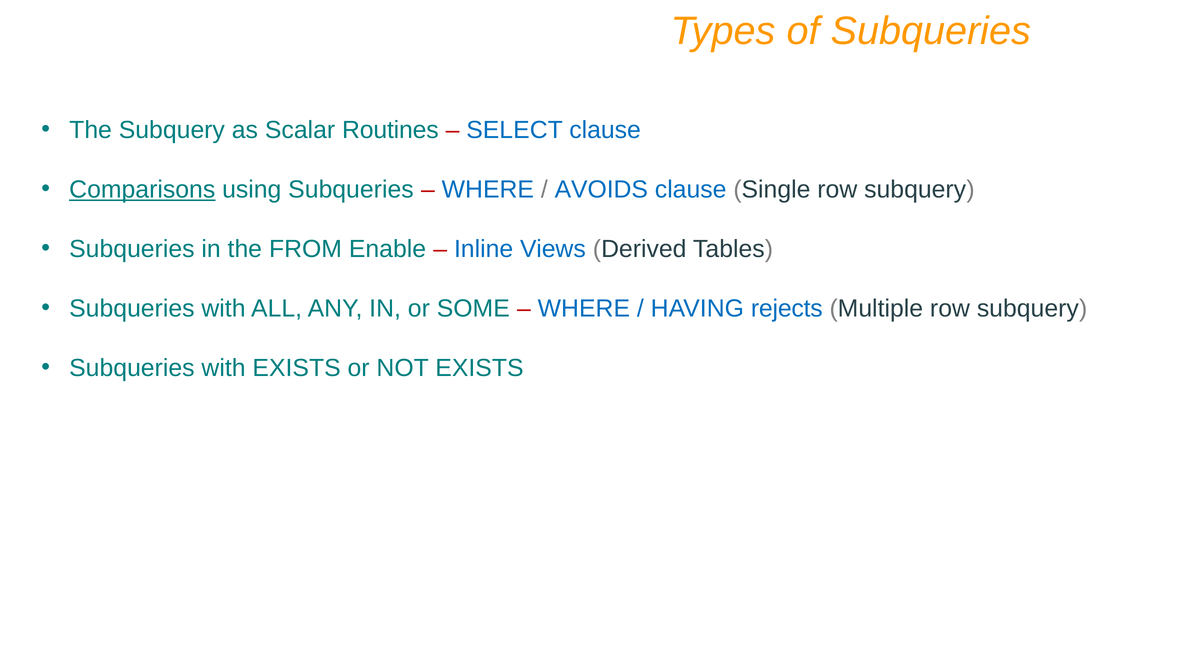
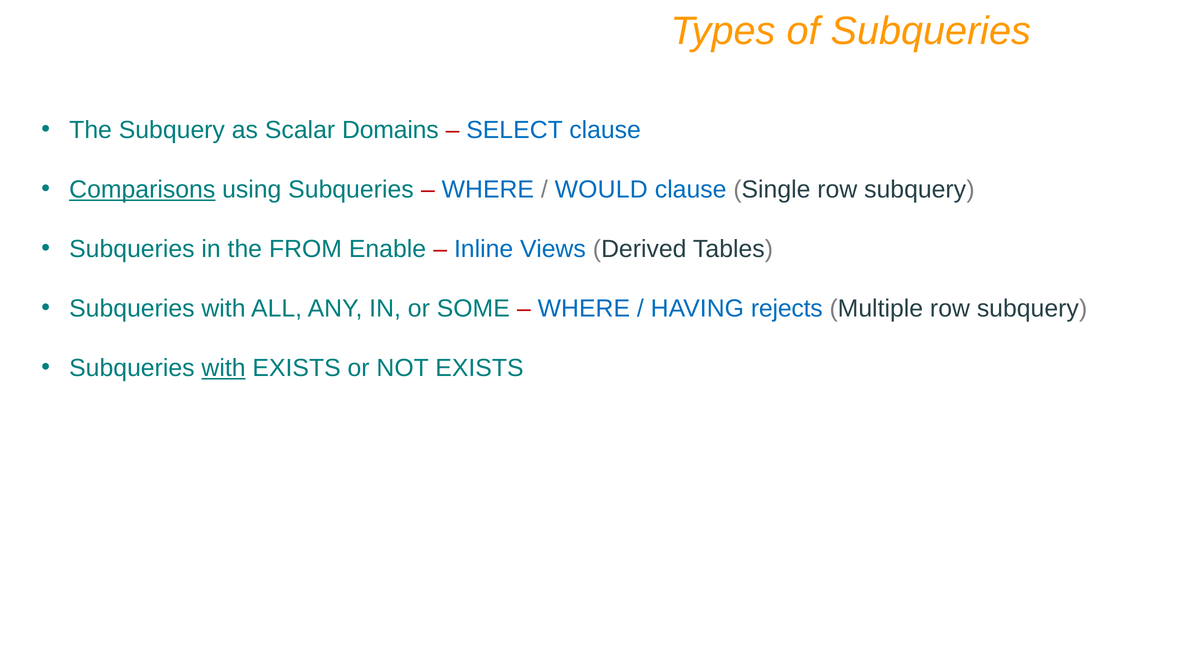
Routines: Routines -> Domains (390, 130)
AVOIDS: AVOIDS -> WOULD (601, 189)
with underline: none -> present (224, 368)
